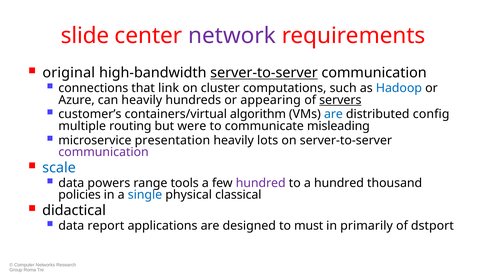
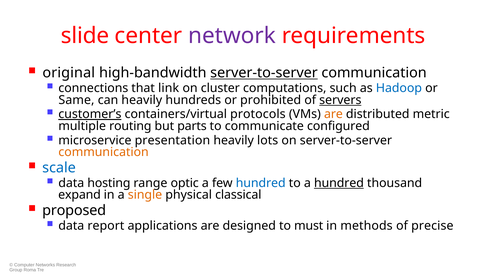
Azure: Azure -> Same (76, 100)
appearing: appearing -> prohibited (271, 100)
customer’s underline: none -> present (90, 114)
algorithm: algorithm -> protocols (258, 114)
are colour: blue -> orange (333, 114)
config: config -> metric (431, 114)
were: were -> parts (192, 126)
misleading: misleading -> configured (338, 126)
communication colour: purple -> orange (104, 152)
powers: powers -> hosting (109, 183)
tools: tools -> optic (185, 183)
hundred colour: purple -> blue (261, 183)
hundred underline: none -> present (339, 183)
policies: policies -> expand (80, 195)
single colour: blue -> orange (145, 195)
didactical: didactical -> proposed (74, 211)
primarily: primarily -> methods (367, 226)
dstport: dstport -> precise (432, 226)
